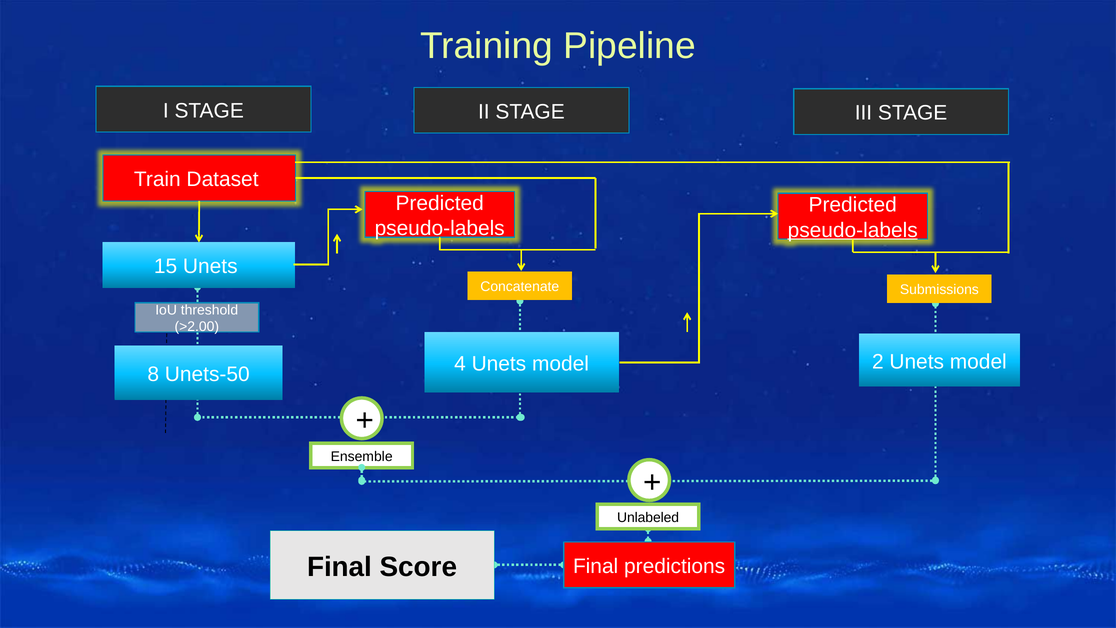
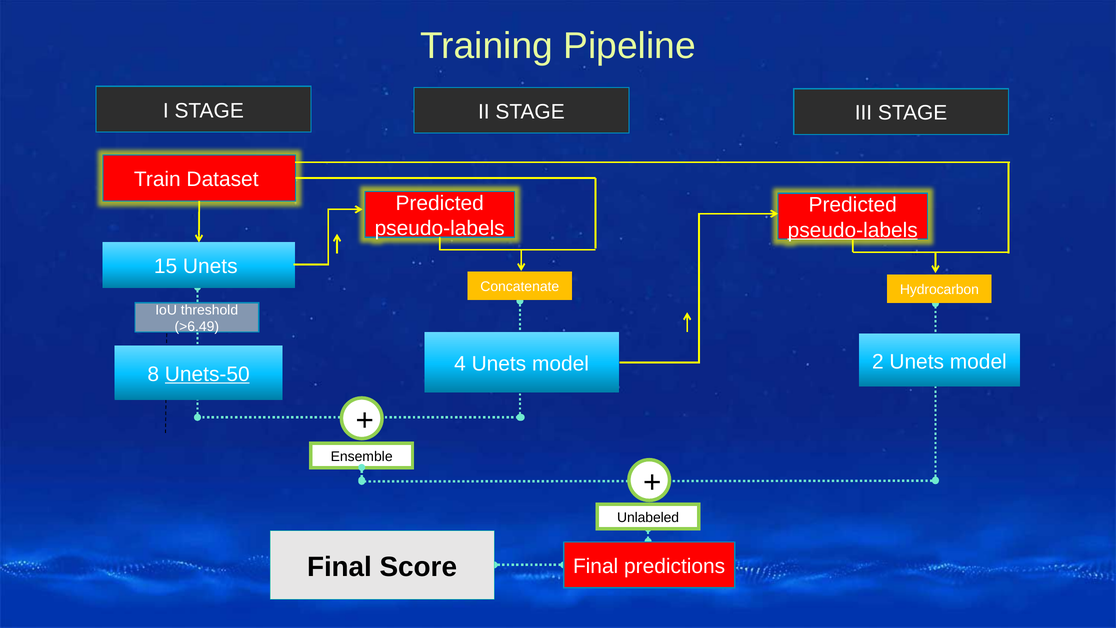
Submissions: Submissions -> Hydrocarbon (939, 290)
>2.00: >2.00 -> >6.49 (197, 327)
Unets-50 underline: none -> present (207, 374)
